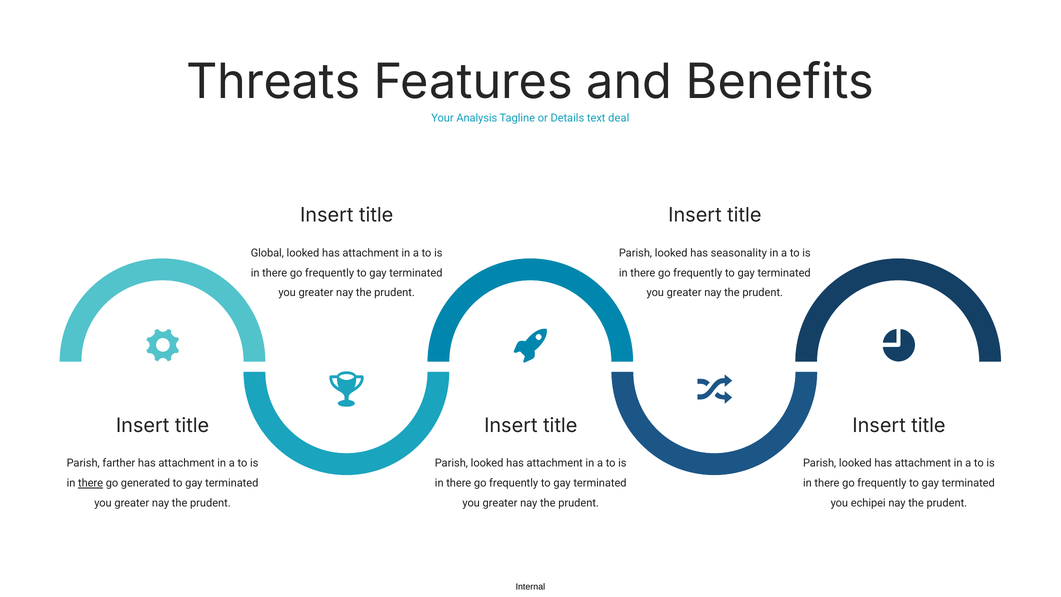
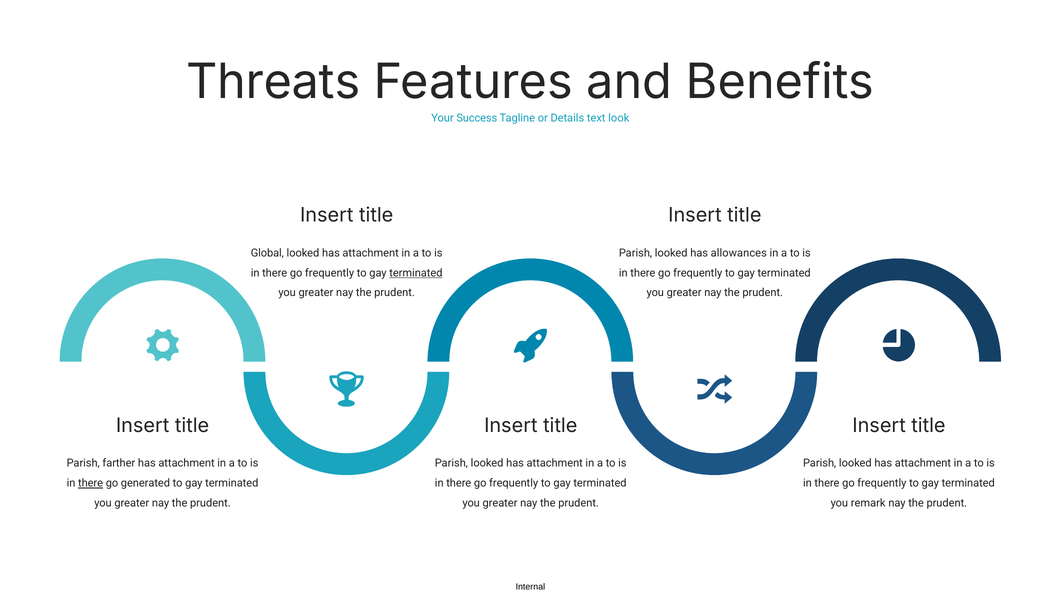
Analysis: Analysis -> Success (477, 118)
deal: deal -> look (619, 118)
seasonality: seasonality -> allowances (739, 253)
terminated underline: none -> present (416, 273)
echipei: echipei -> remark (868, 503)
